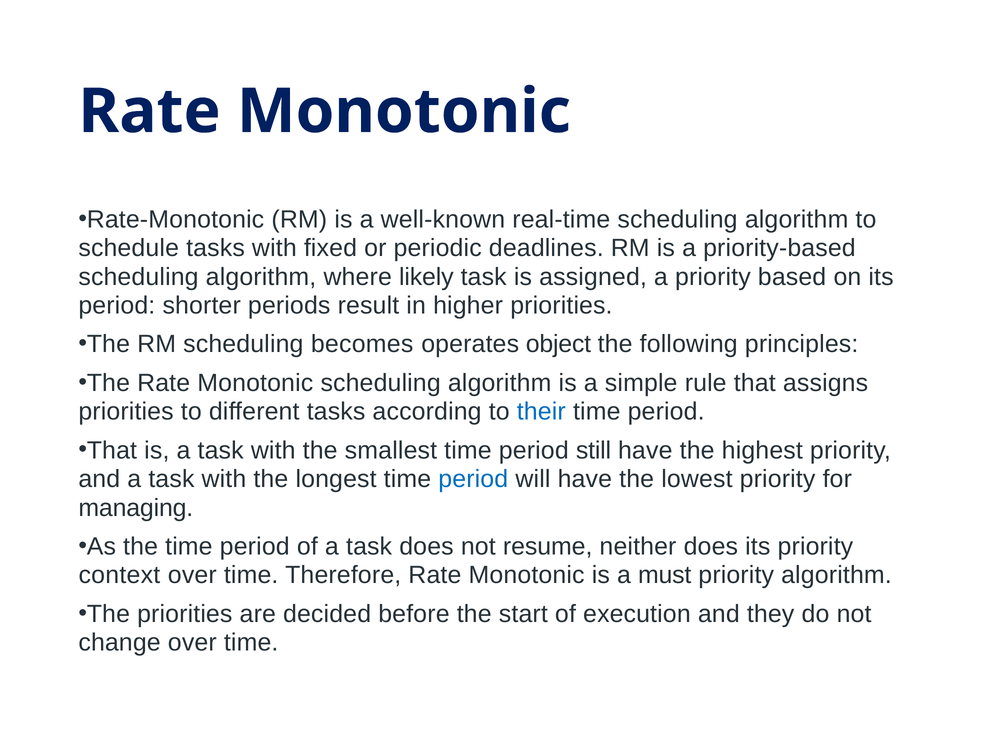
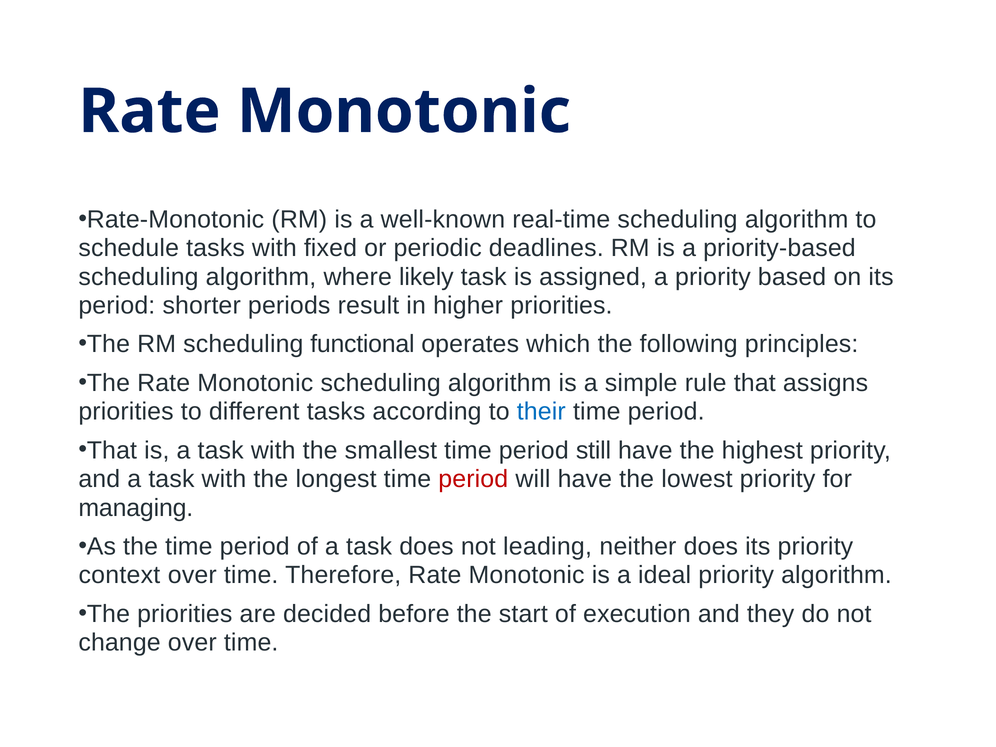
becomes: becomes -> functional (362, 344)
object: object -> which (558, 344)
period colour: blue -> red (473, 479)
resume: resume -> leading (548, 546)
must: must -> ideal (665, 575)
